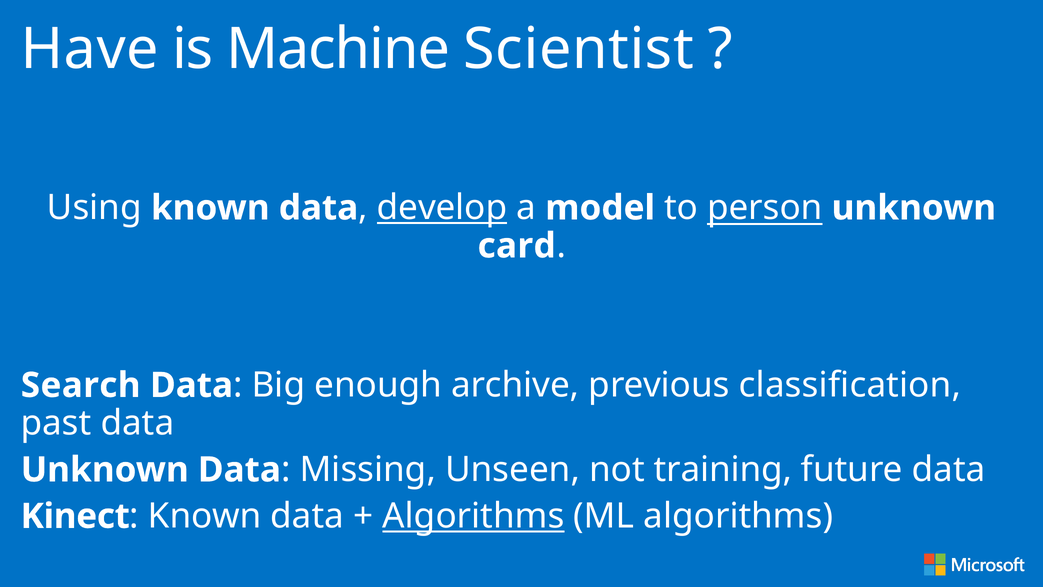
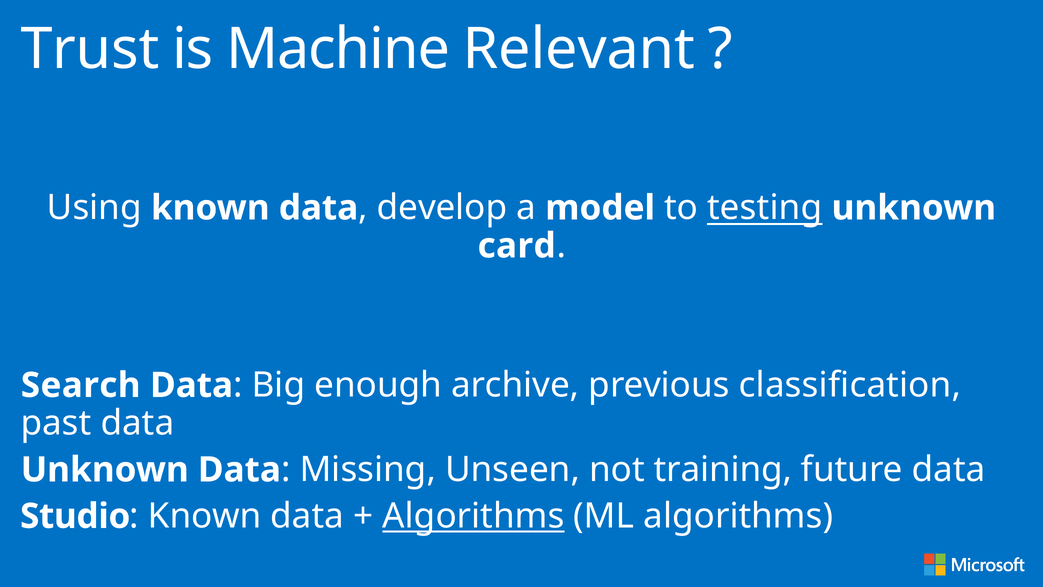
Have: Have -> Trust (90, 49)
Scientist: Scientist -> Relevant (579, 49)
develop underline: present -> none (442, 208)
person: person -> testing (765, 208)
Kinect: Kinect -> Studio (75, 516)
